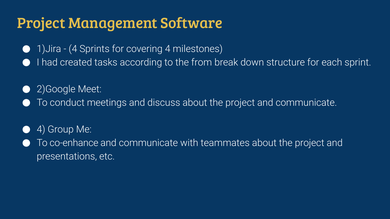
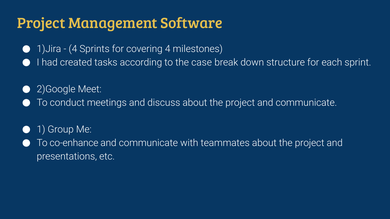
from: from -> case (202, 62)
4: 4 -> 1 (41, 130)
